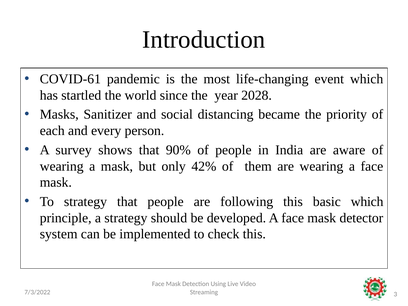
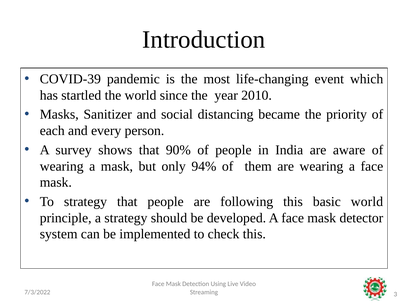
COVID-61: COVID-61 -> COVID-39 (70, 79)
2028: 2028 -> 2010 (257, 95)
42%: 42% -> 94% (204, 166)
basic which: which -> world (367, 202)
